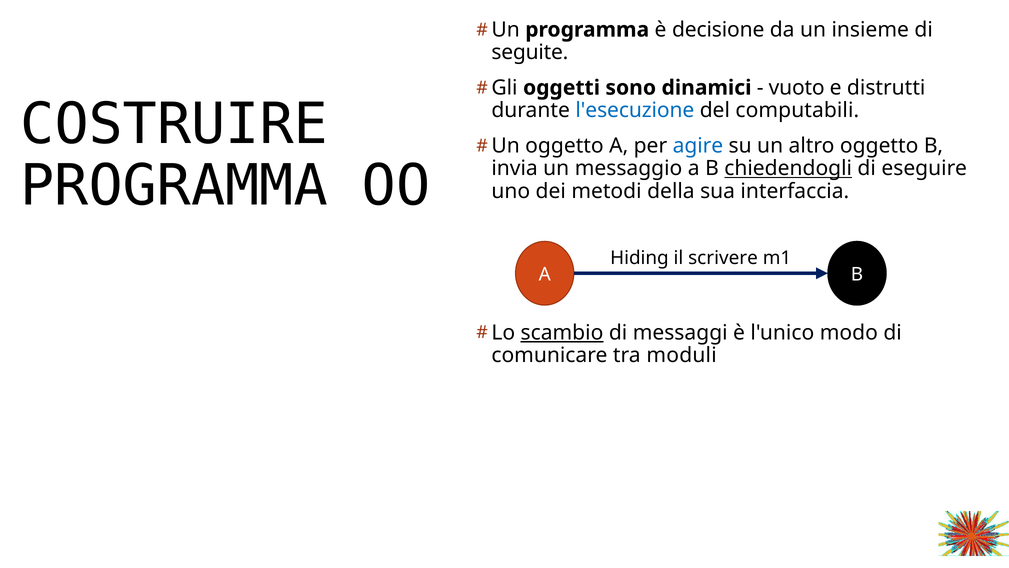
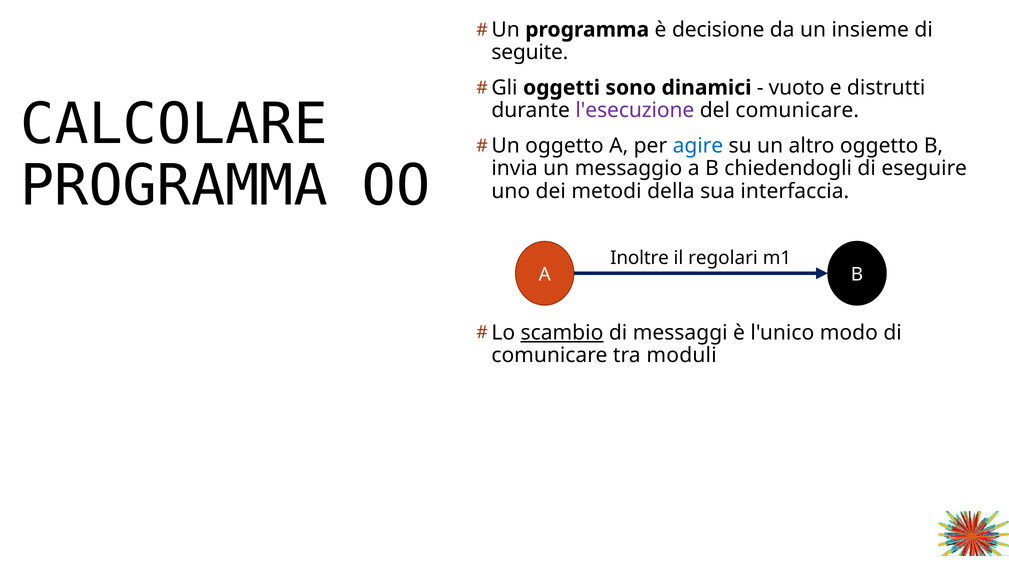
COSTRUIRE: COSTRUIRE -> CALCOLARE (174, 125)
l'esecuzione colour: blue -> purple (635, 110)
del computabili: computabili -> comunicare (797, 110)
chiedendogli underline: present -> none (788, 168)
Hiding: Hiding -> Inoltre (640, 258)
scrivere: scrivere -> regolari (723, 258)
